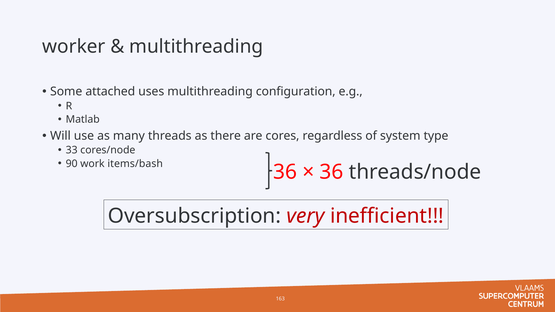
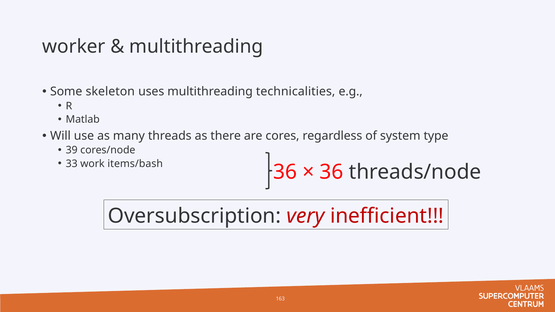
attached: attached -> skeleton (110, 92)
configuration: configuration -> technicalities (296, 92)
33: 33 -> 39 (72, 150)
90: 90 -> 33 (72, 164)
